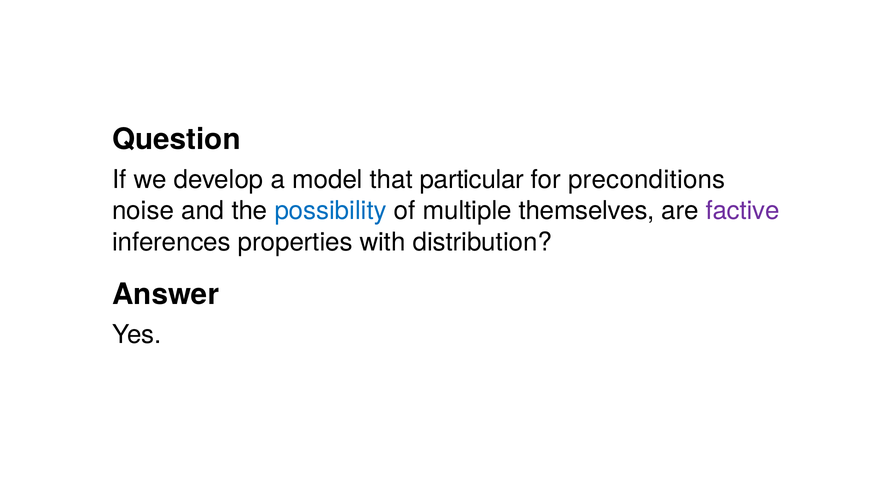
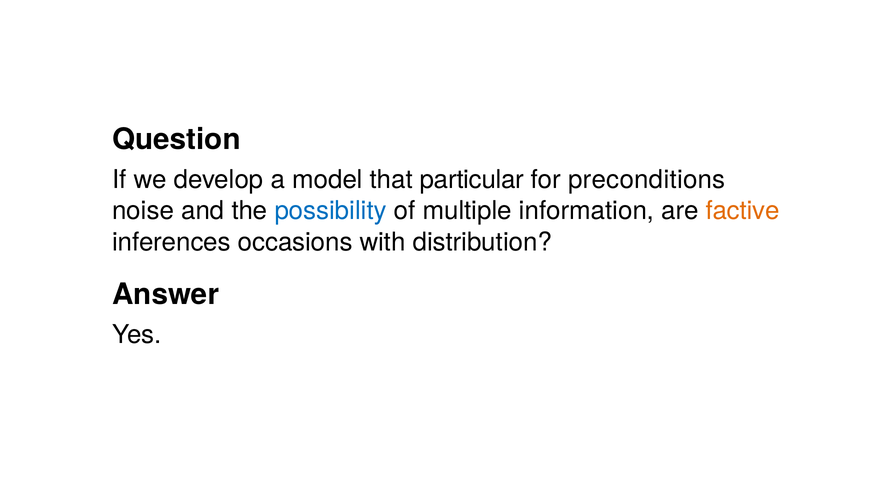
themselves: themselves -> information (587, 211)
factive colour: purple -> orange (743, 211)
properties: properties -> occasions (295, 242)
